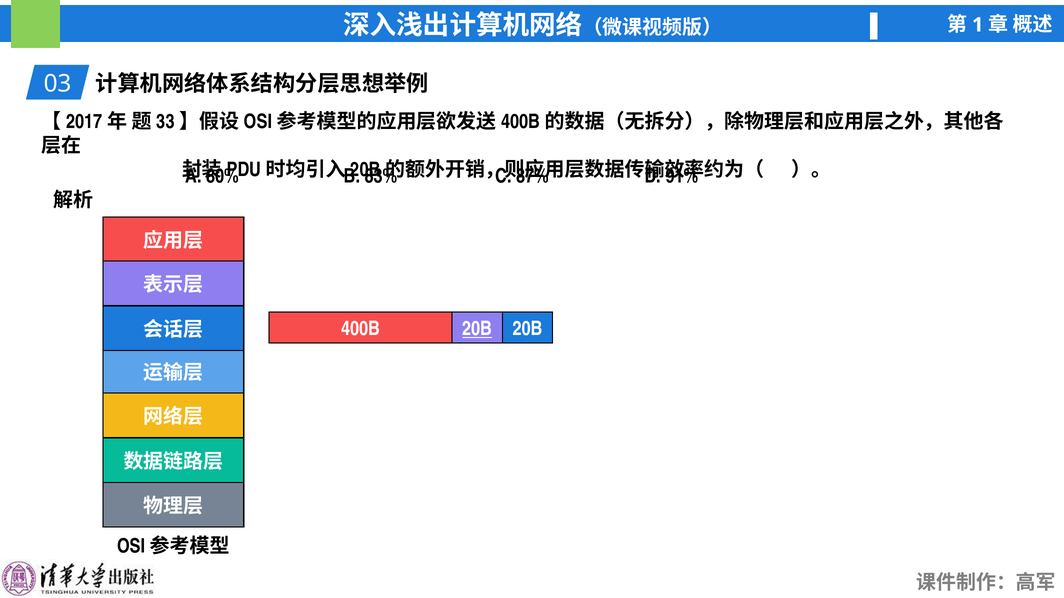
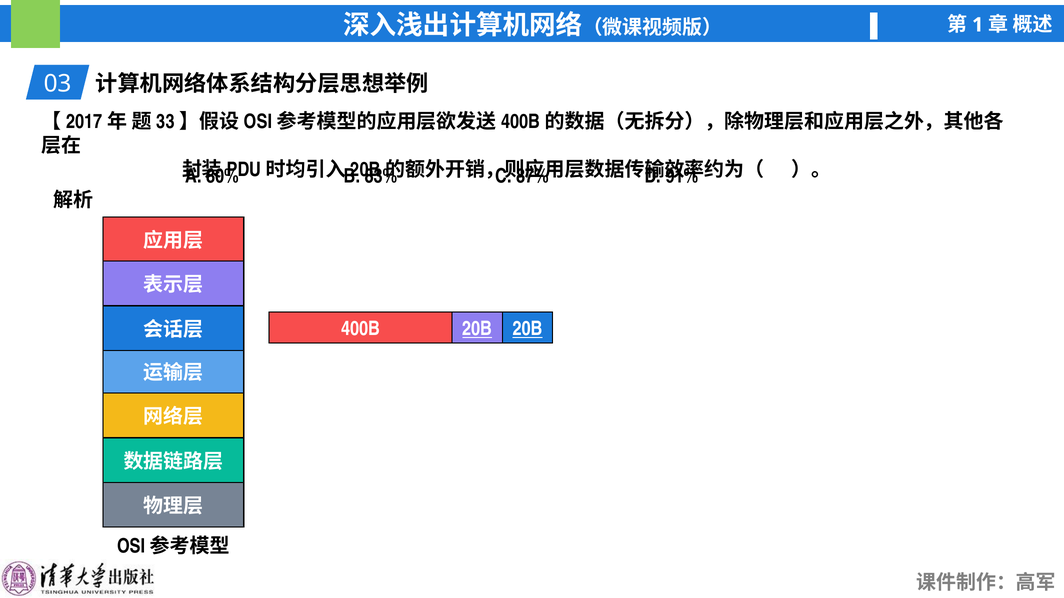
20B underline: none -> present (528, 329)
